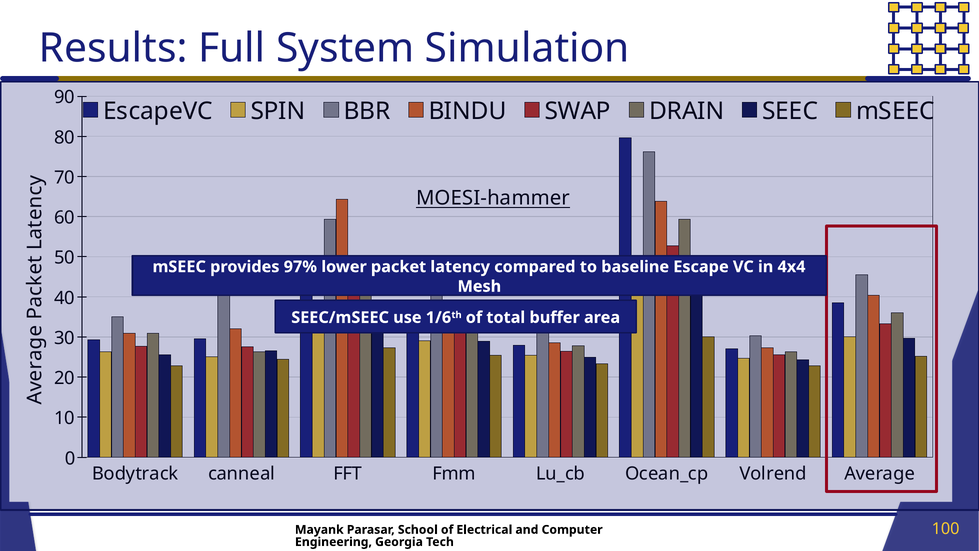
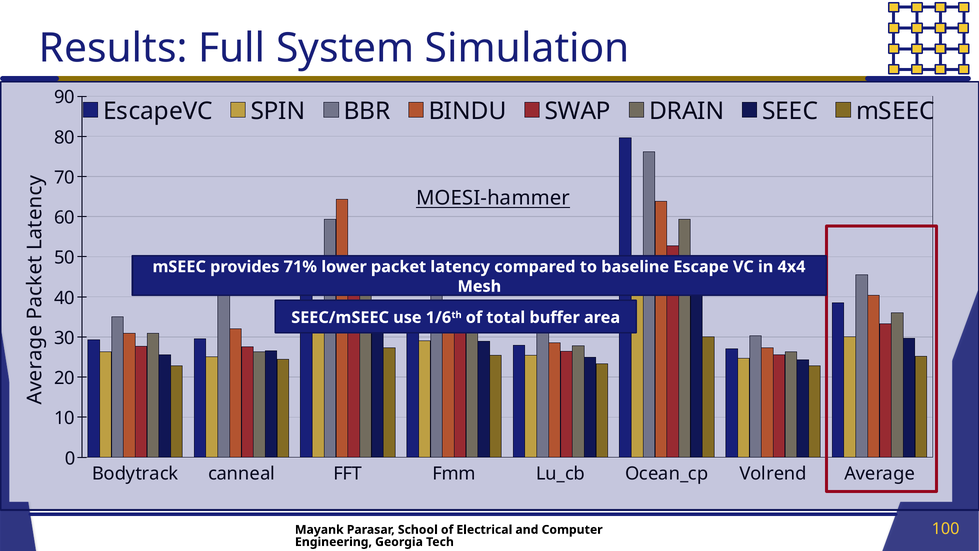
97%: 97% -> 71% (300, 267)
